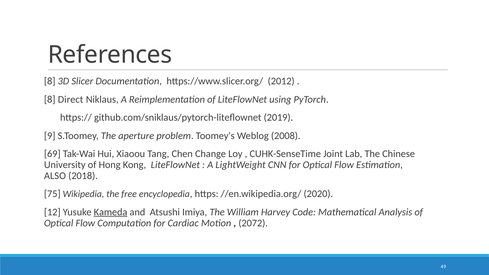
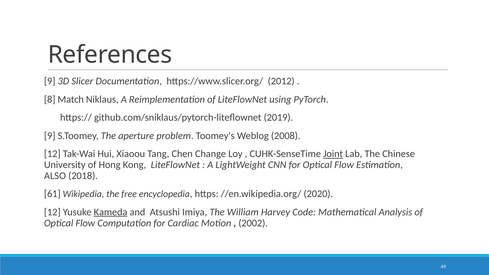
8: 8 -> 9 (50, 81)
Direct: Direct -> Match (71, 99)
69: 69 -> 12 (52, 154)
Joint underline: none -> present (333, 154)
75: 75 -> 61 (52, 194)
2072: 2072 -> 2002 (253, 223)
